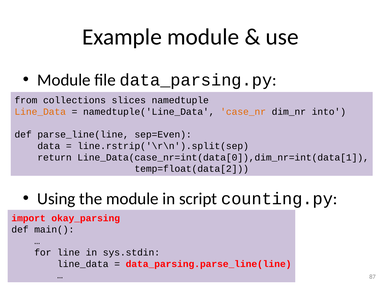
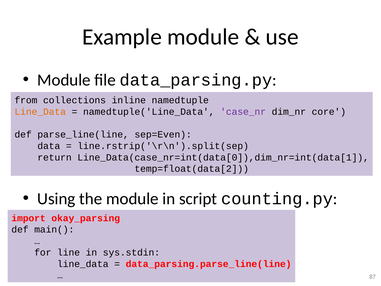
slices: slices -> inline (129, 100)
case_nr colour: orange -> purple (243, 112)
into: into -> core (329, 112)
